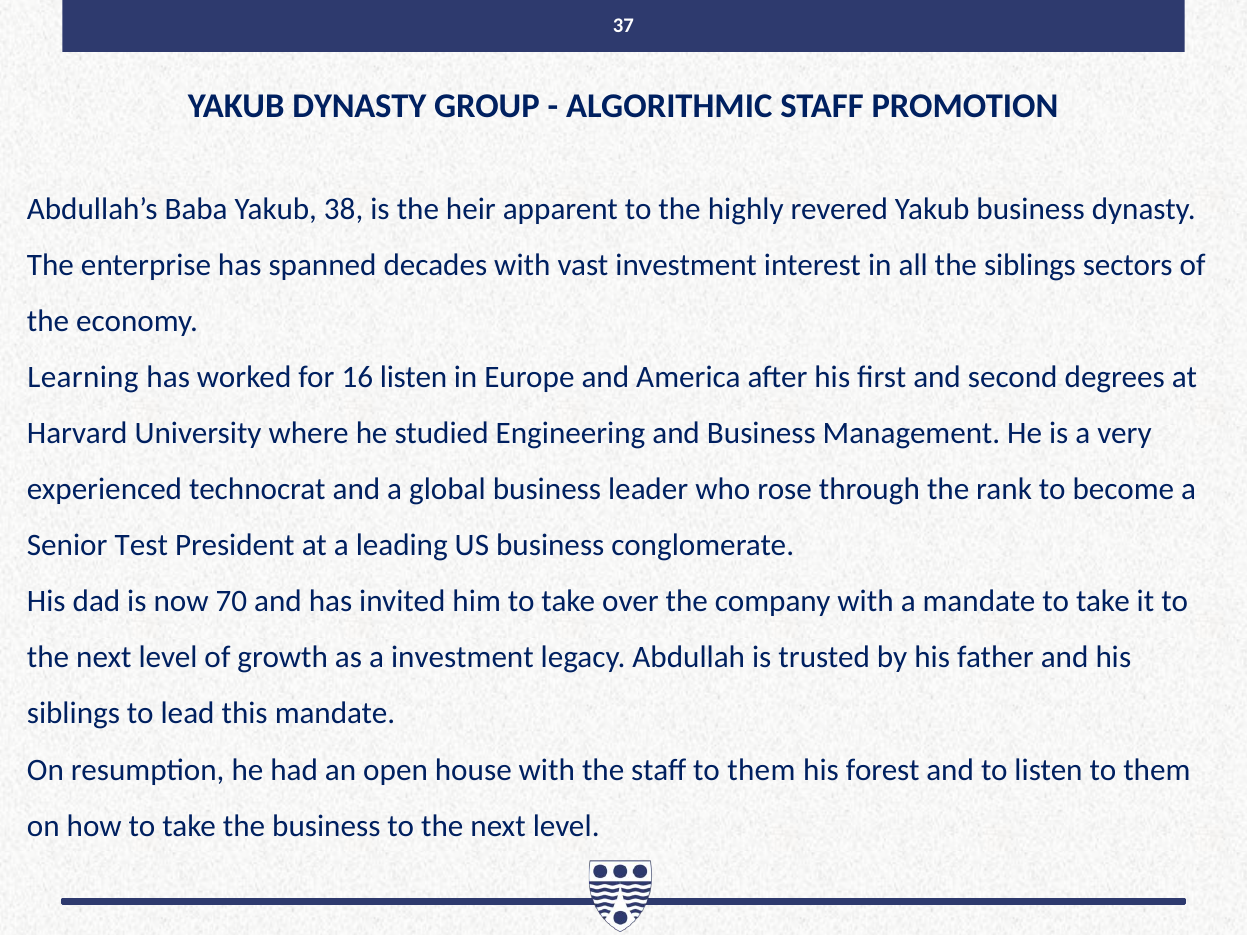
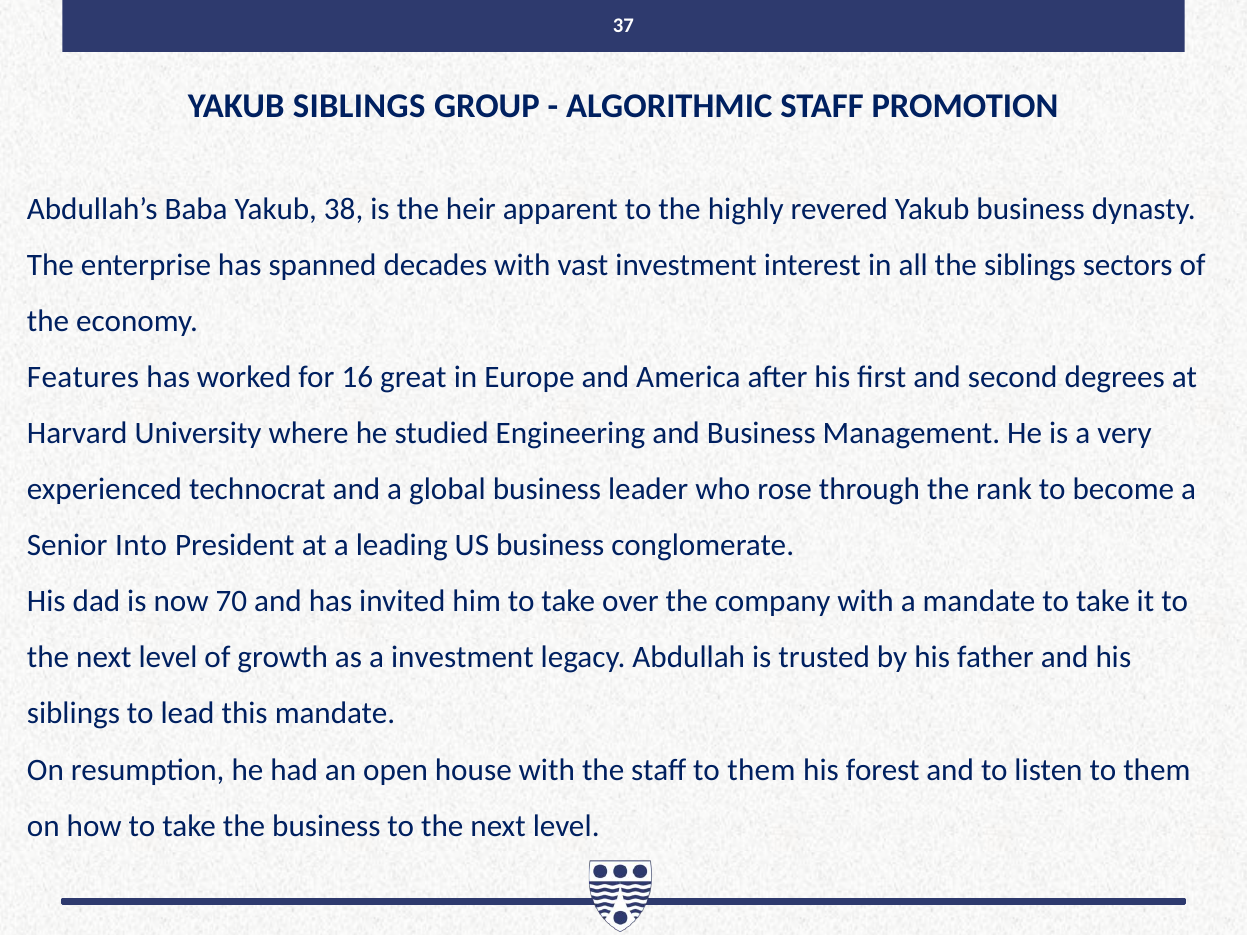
YAKUB DYNASTY: DYNASTY -> SIBLINGS (359, 106)
Learning: Learning -> Features (83, 377)
16 listen: listen -> great (413, 377)
Test: Test -> Into (141, 546)
